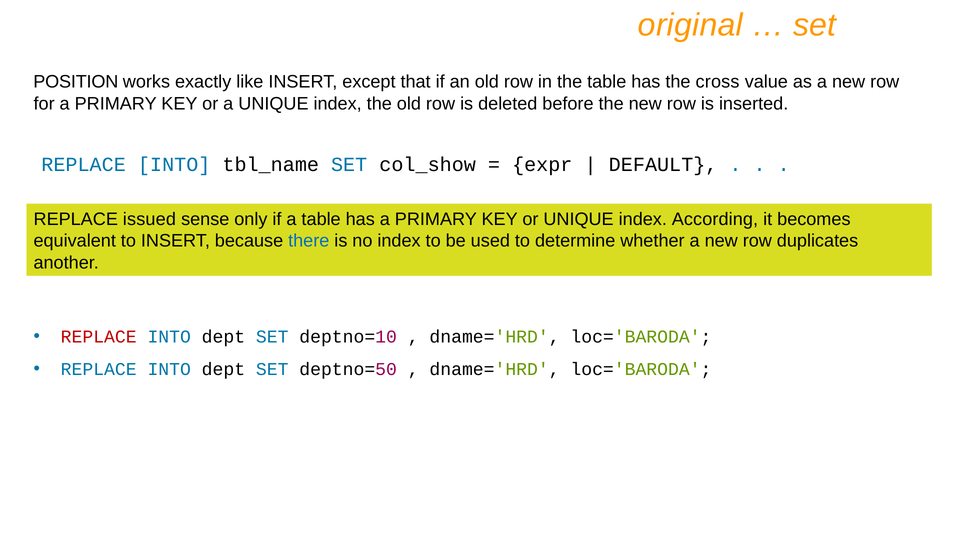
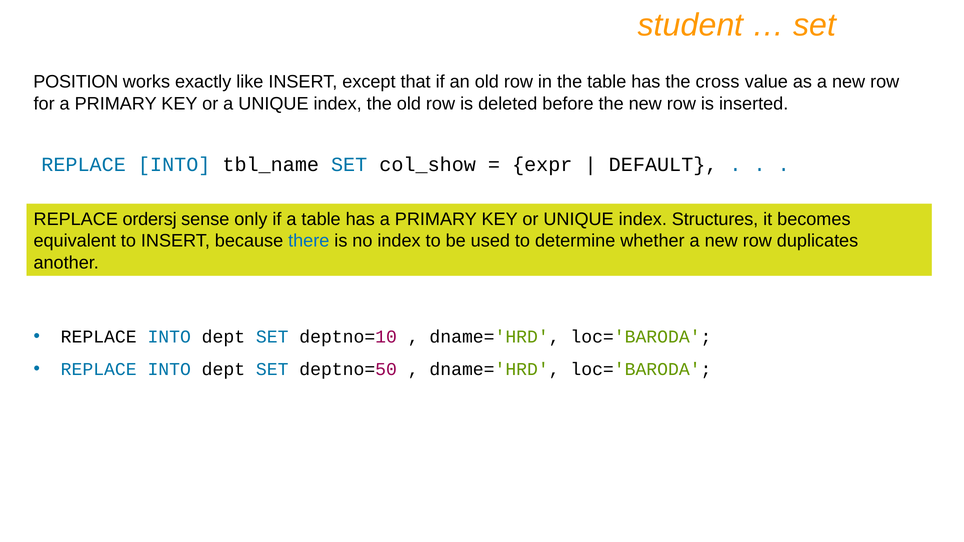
original: original -> student (691, 25)
issued: issued -> ordersj (150, 219)
According: According -> Structures (715, 219)
REPLACE colour: red -> black (99, 337)
